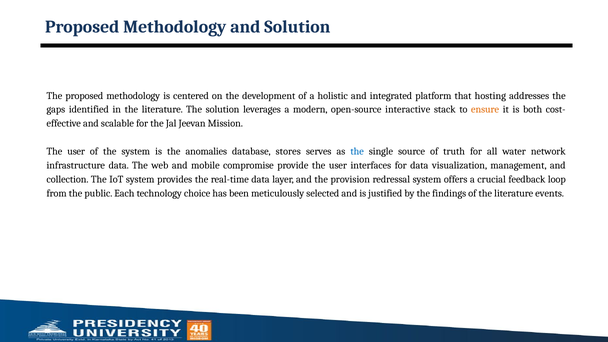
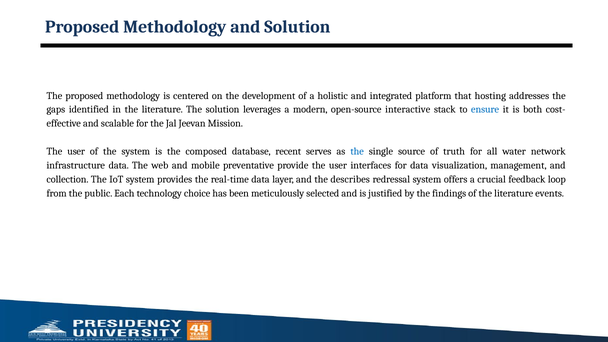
ensure colour: orange -> blue (485, 110)
anomalies: anomalies -> composed (206, 152)
stores: stores -> recent (288, 152)
compromise: compromise -> preventative (248, 166)
provision: provision -> describes (350, 180)
